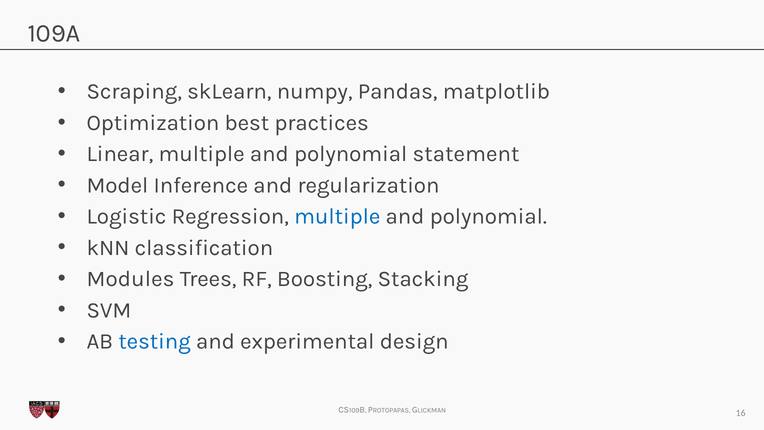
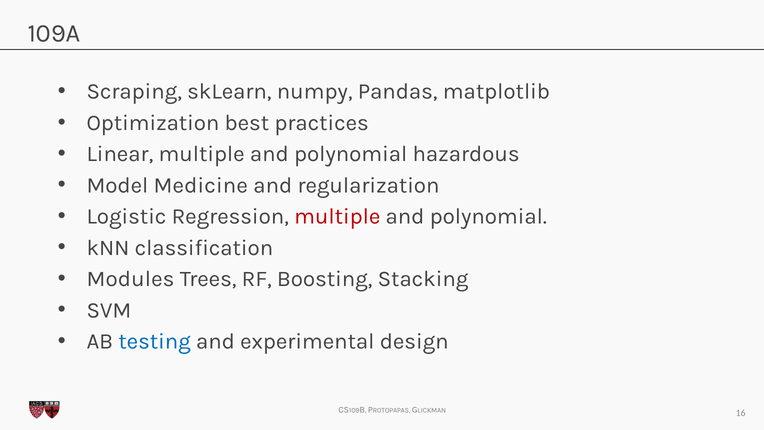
statement: statement -> hazardous (466, 154)
Inference: Inference -> Medicine (201, 185)
multiple colour: blue -> red (337, 216)
